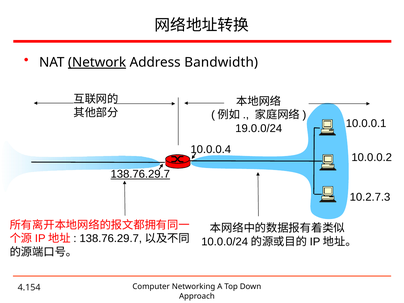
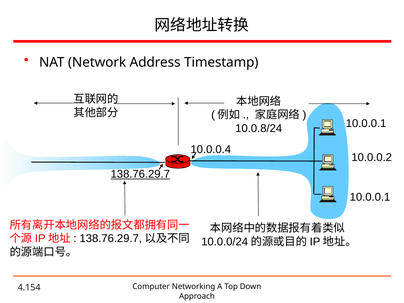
Network underline: present -> none (97, 62)
Bandwidth: Bandwidth -> Timestamp (221, 62)
19.0.0/24: 19.0.0/24 -> 10.0.8/24 (259, 128)
10.2.7.3: 10.2.7.3 -> 10.0.0.1 (370, 197)
